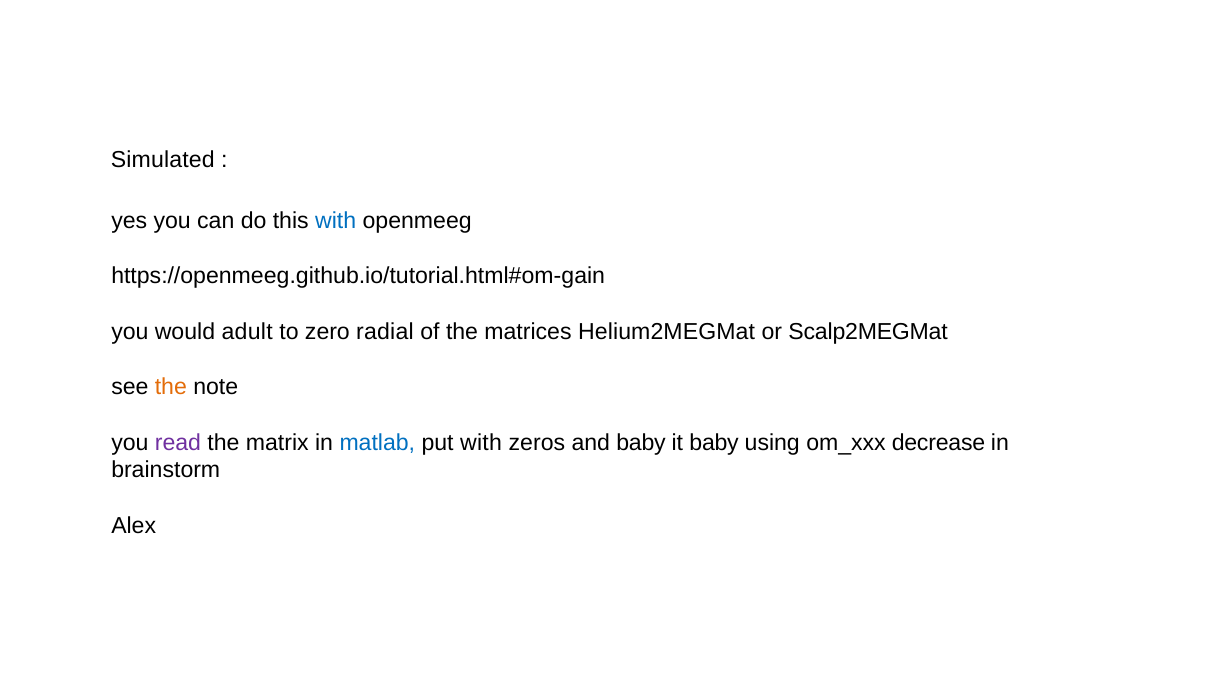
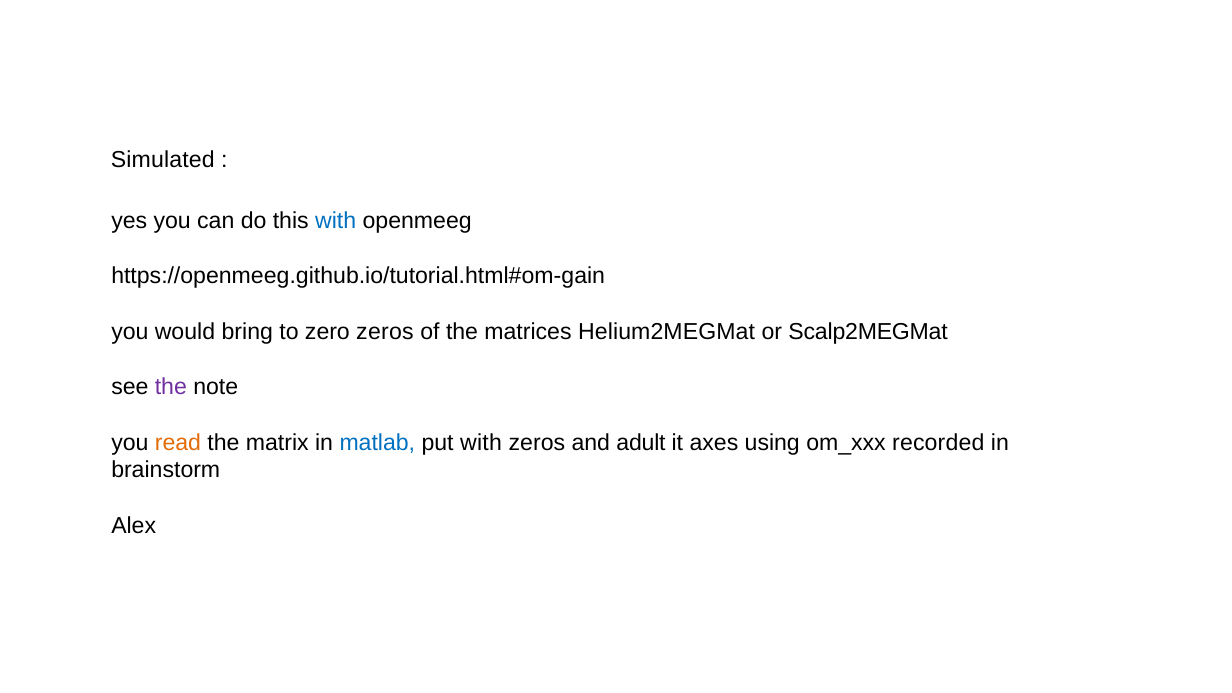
adult: adult -> bring (247, 332)
zero radial: radial -> zeros (385, 332)
the colour: orange -> purple (171, 387)
read colour: purple -> orange (178, 443)
and baby: baby -> adult (641, 443)
it baby: baby -> axes (714, 443)
decrease: decrease -> recorded (938, 443)
